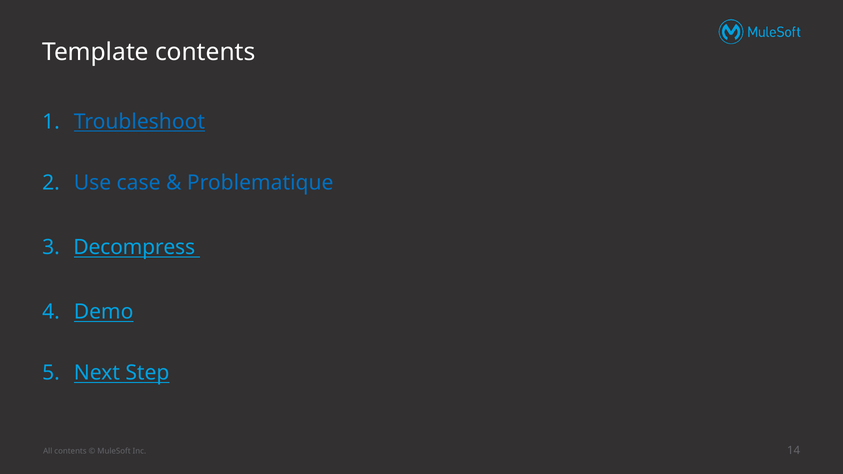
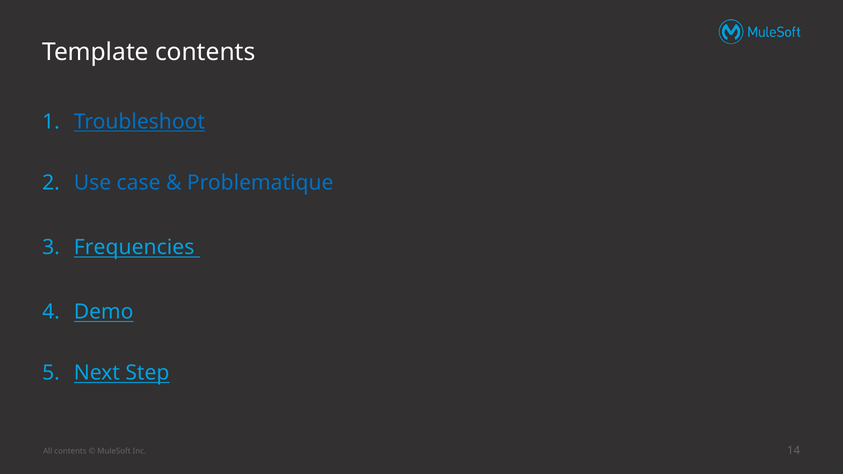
Decompress: Decompress -> Frequencies (134, 247)
